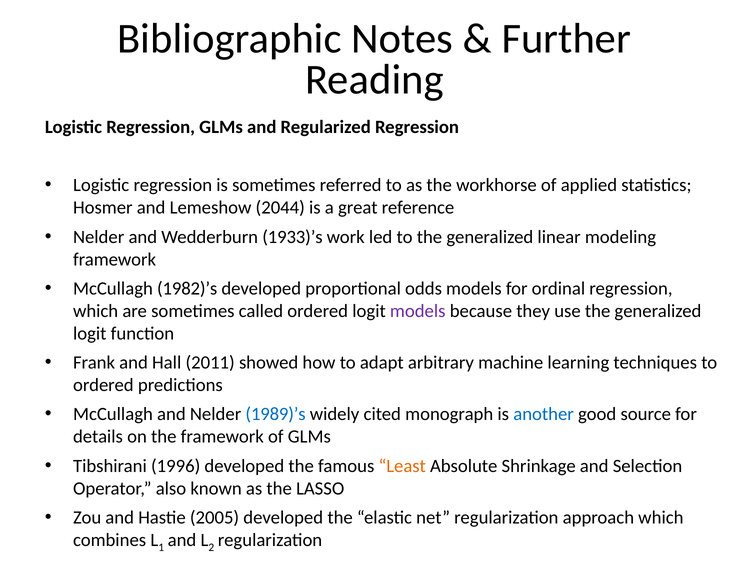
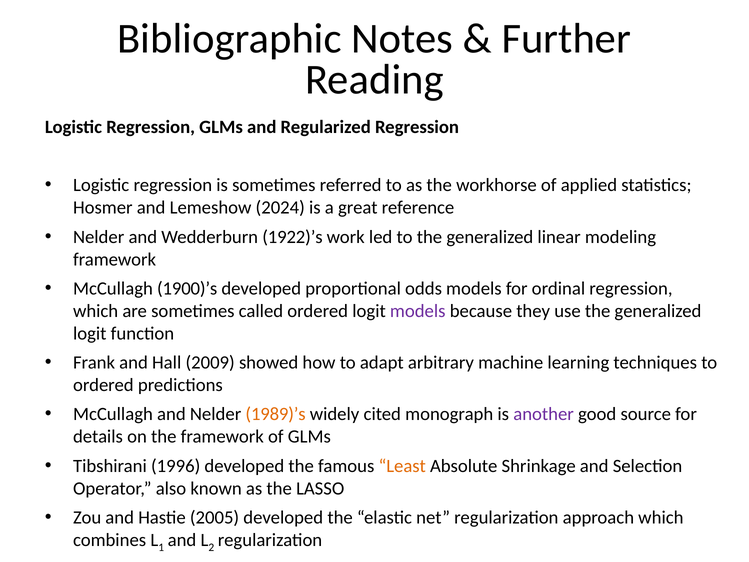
2044: 2044 -> 2024 (280, 208)
1933)’s: 1933)’s -> 1922)’s (292, 237)
1982)’s: 1982)’s -> 1900)’s (187, 288)
2011: 2011 -> 2009 (210, 363)
1989)’s colour: blue -> orange (276, 414)
another colour: blue -> purple (544, 414)
